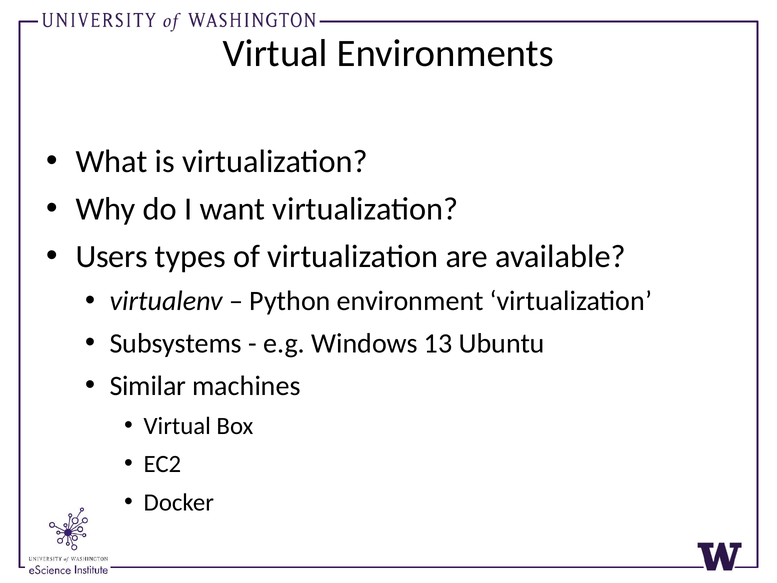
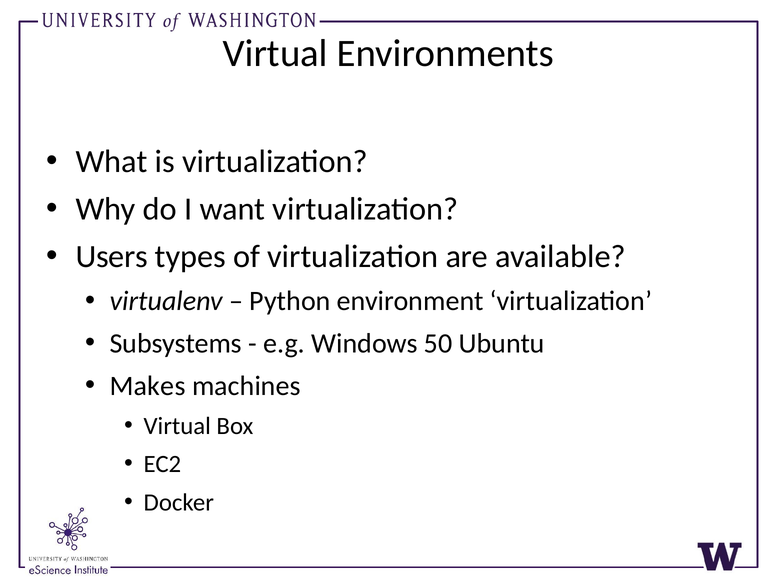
13: 13 -> 50 (438, 343)
Similar: Similar -> Makes (148, 386)
